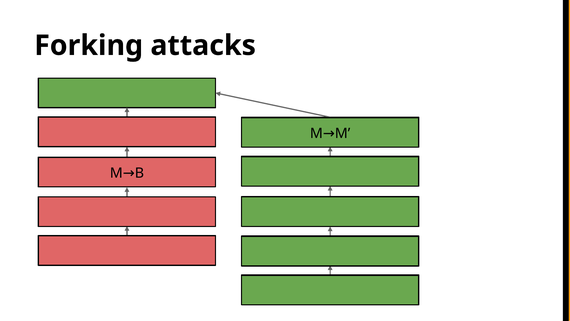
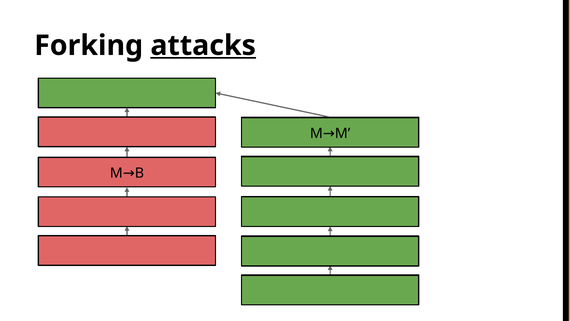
attacks underline: none -> present (203, 45)
